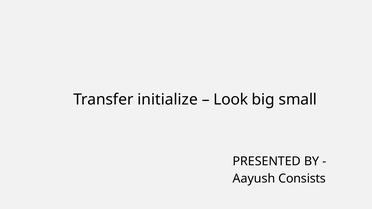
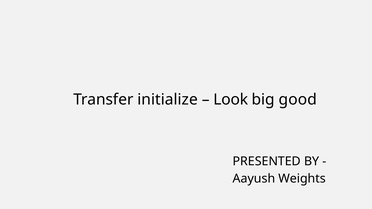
small: small -> good (298, 100)
Consists: Consists -> Weights (302, 179)
